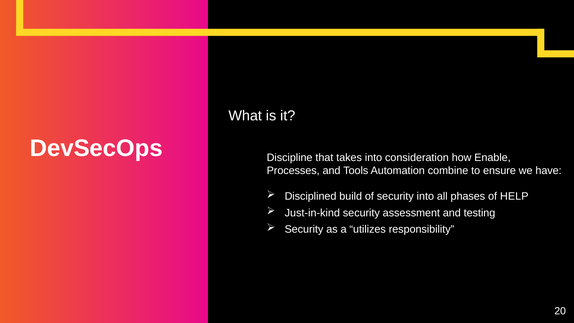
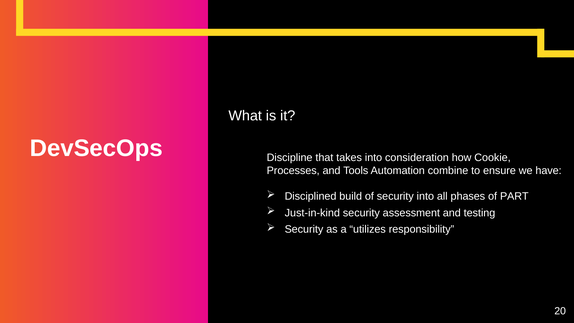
Enable: Enable -> Cookie (492, 158)
HELP: HELP -> PART (514, 196)
